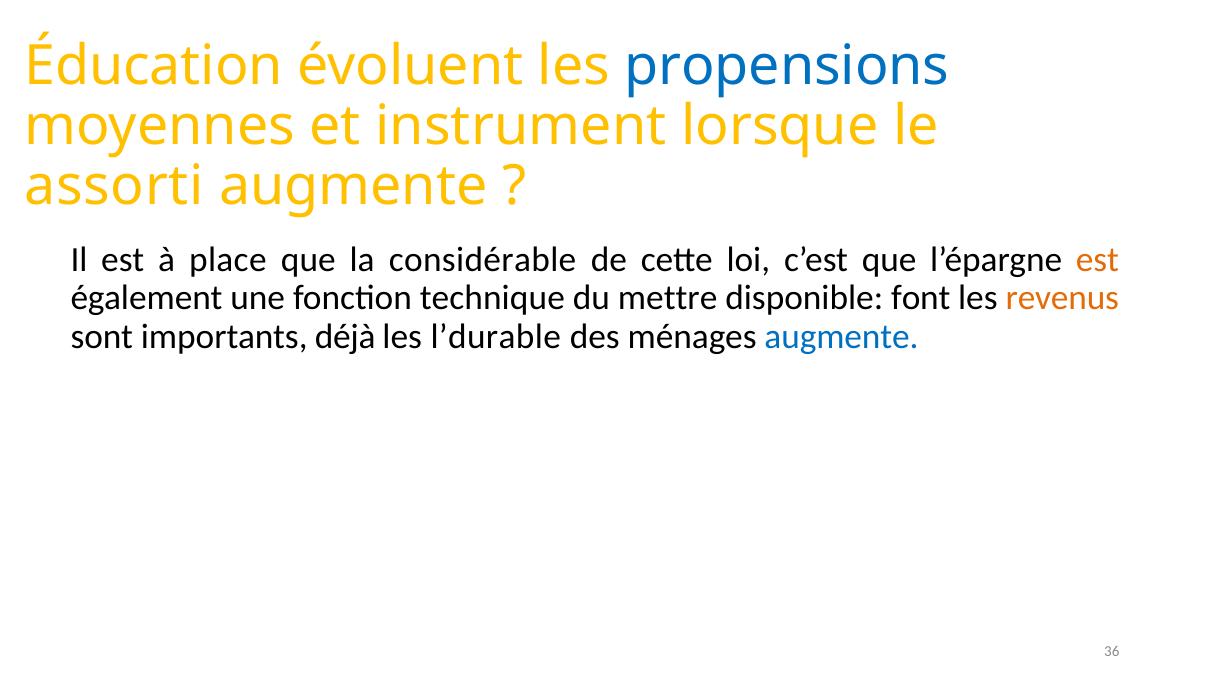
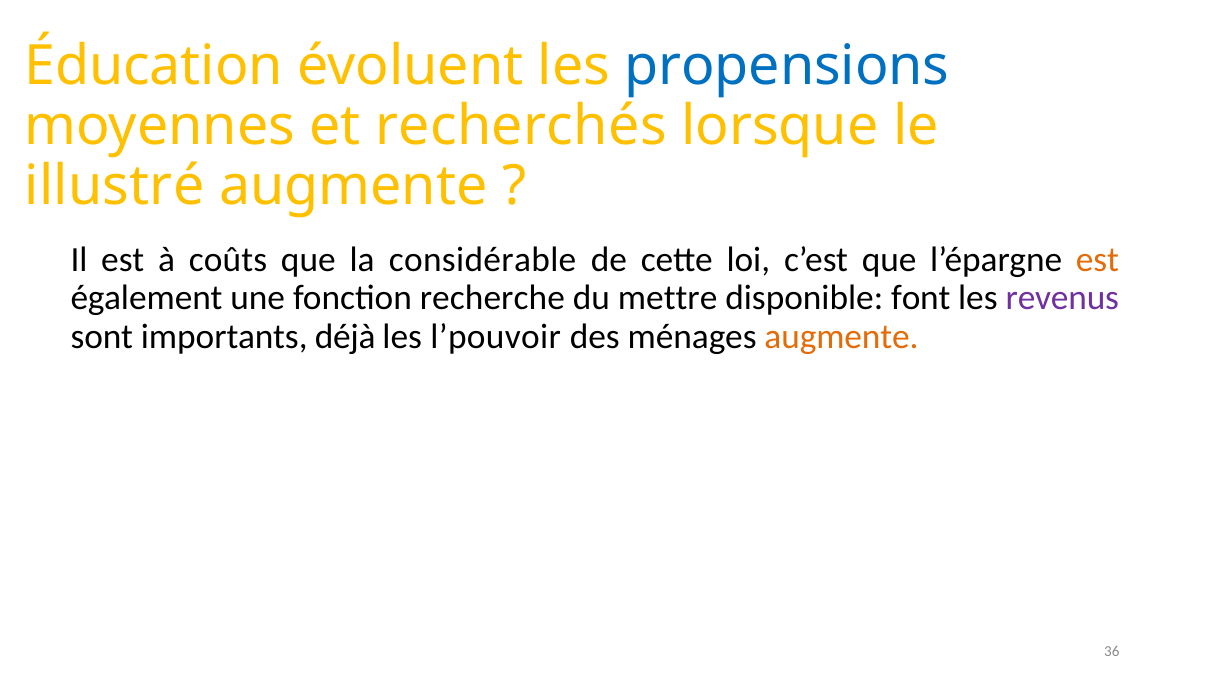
instrument: instrument -> recherchés (521, 126)
assorti: assorti -> illustré (114, 186)
place: place -> coûts (228, 260)
technique: technique -> recherche (492, 298)
revenus colour: orange -> purple (1062, 298)
l’durable: l’durable -> l’pouvoir (496, 336)
augmente colour: blue -> orange (842, 336)
